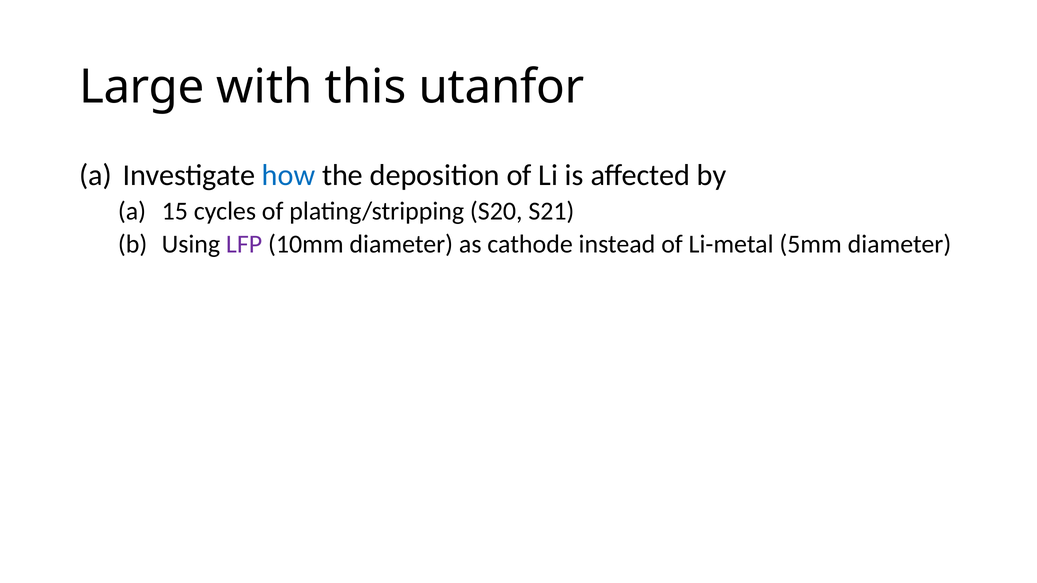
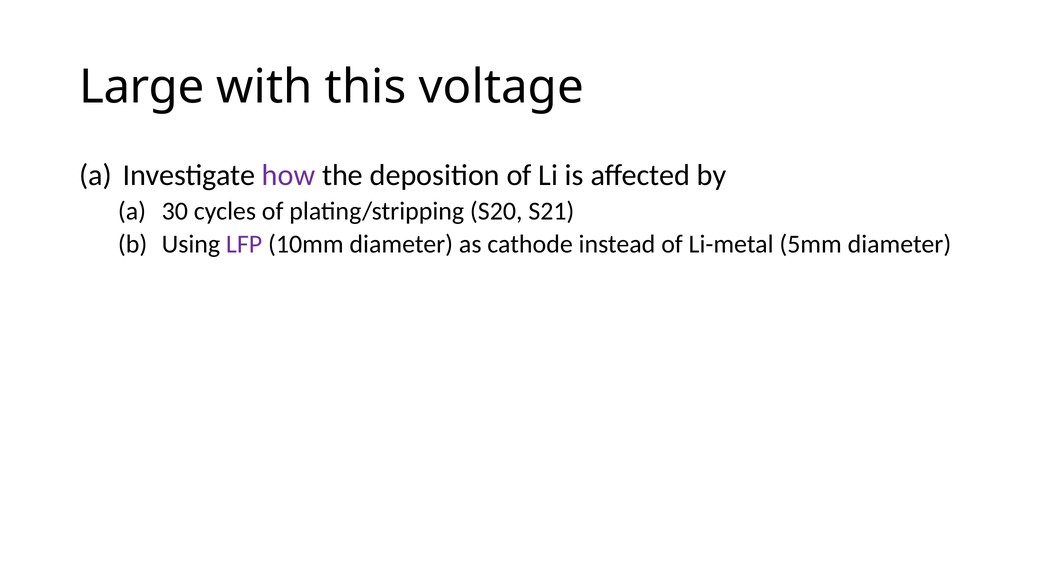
utanfor: utanfor -> voltage (501, 87)
how colour: blue -> purple (289, 175)
15: 15 -> 30 (175, 211)
